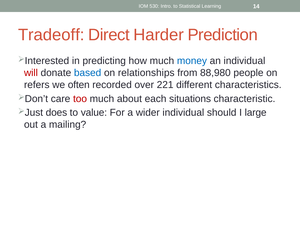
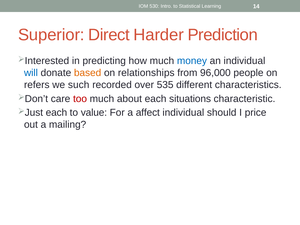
Tradeoff: Tradeoff -> Superior (51, 35)
will colour: red -> blue (31, 73)
based colour: blue -> orange (88, 73)
88,980: 88,980 -> 96,000 (215, 73)
often: often -> such (79, 85)
221: 221 -> 535 (165, 85)
does: does -> each (56, 113)
wider: wider -> affect (148, 113)
large: large -> price (256, 113)
